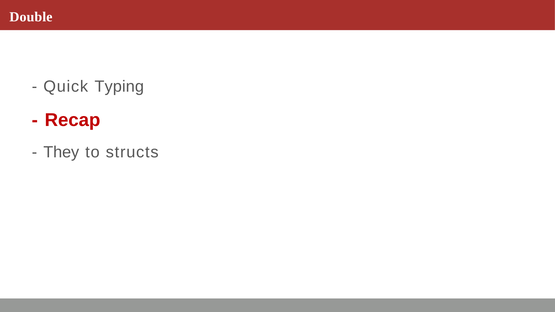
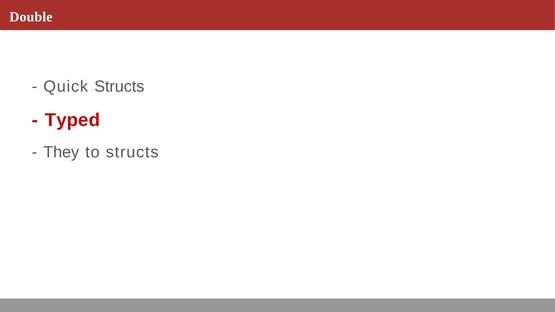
Quick Typing: Typing -> Structs (119, 87)
Recap: Recap -> Typed (72, 120)
